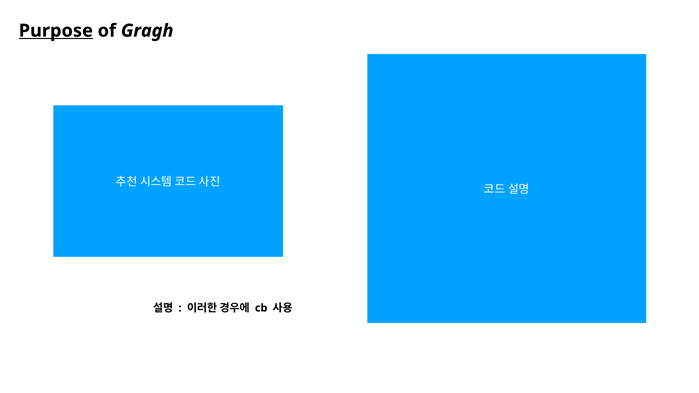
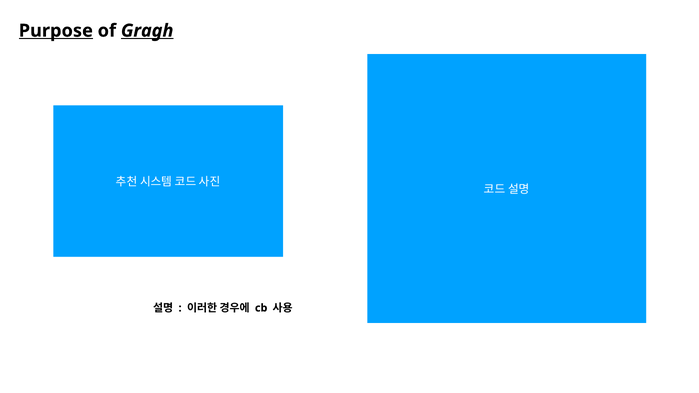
Gragh underline: none -> present (147, 31)
